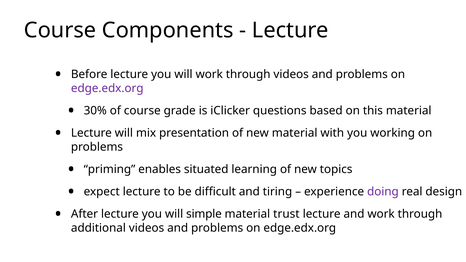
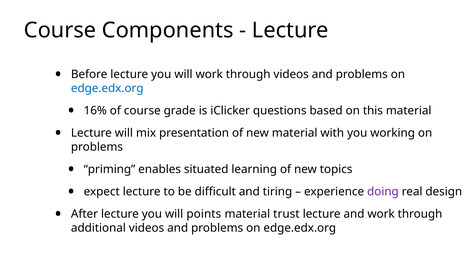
edge.edx.org colour: purple -> blue (107, 88)
30%: 30% -> 16% (95, 111)
simple: simple -> points (204, 214)
